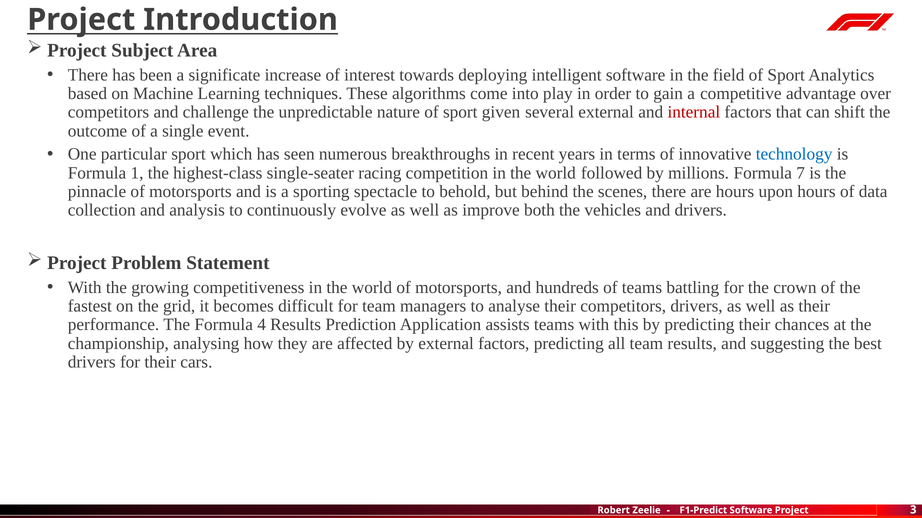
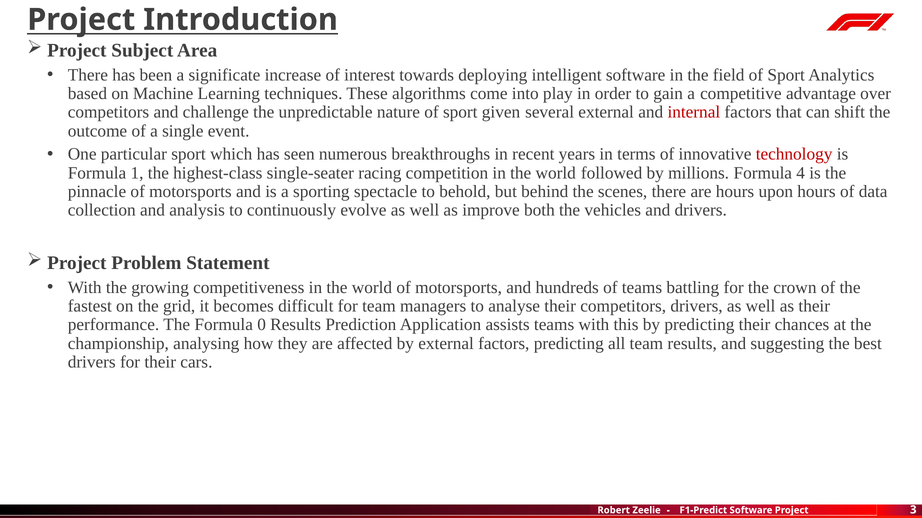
technology colour: blue -> red (794, 154)
7: 7 -> 4 (801, 173)
4: 4 -> 0 (262, 325)
